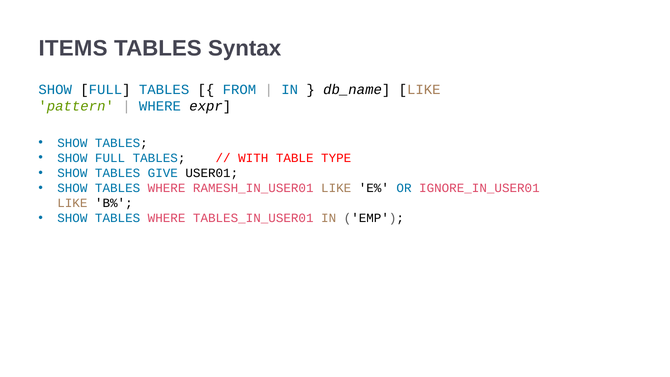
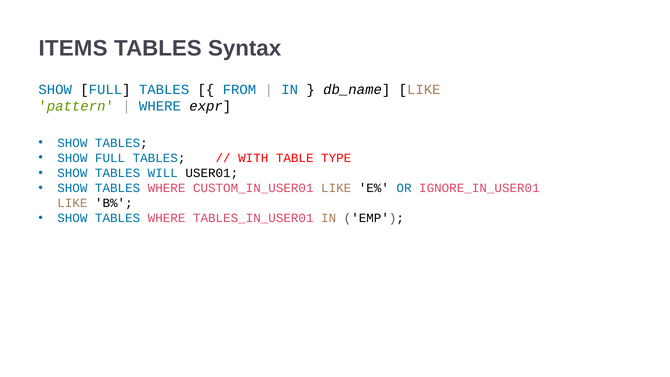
GIVE: GIVE -> WILL (163, 173)
RAMESH_IN_USER01: RAMESH_IN_USER01 -> CUSTOM_IN_USER01 (253, 188)
